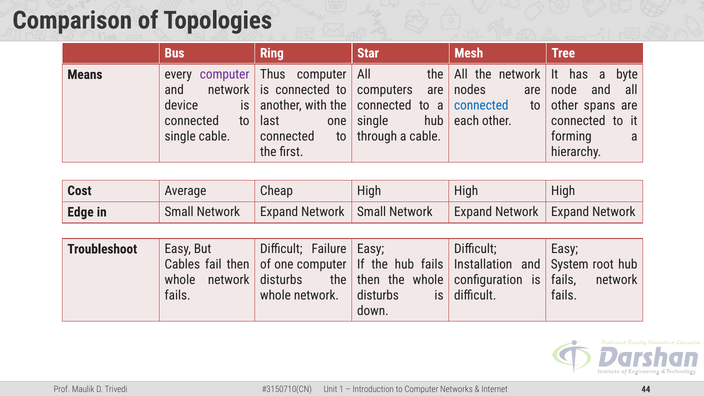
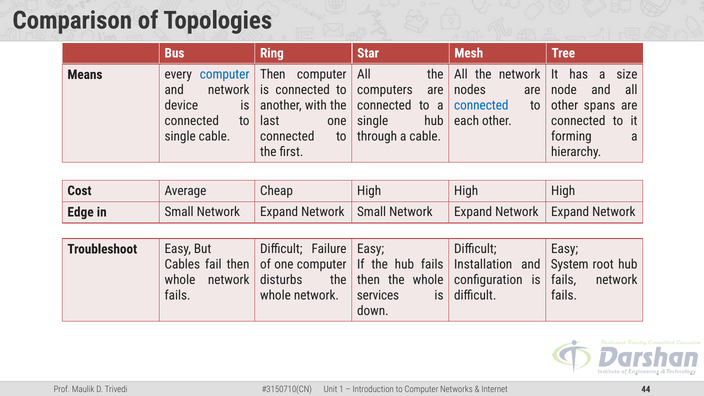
Thus: Thus -> Then (273, 75)
byte: byte -> size (627, 75)
computer colour: purple -> blue (225, 75)
disturbs: disturbs -> services (378, 296)
